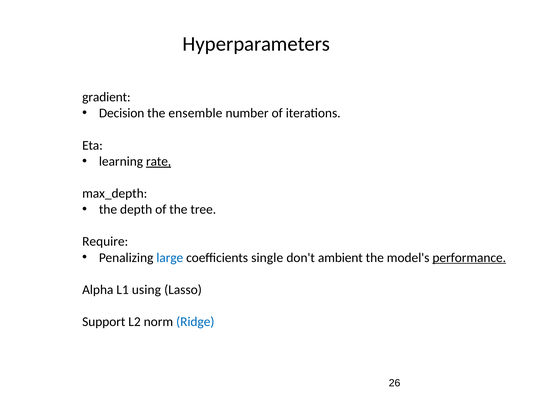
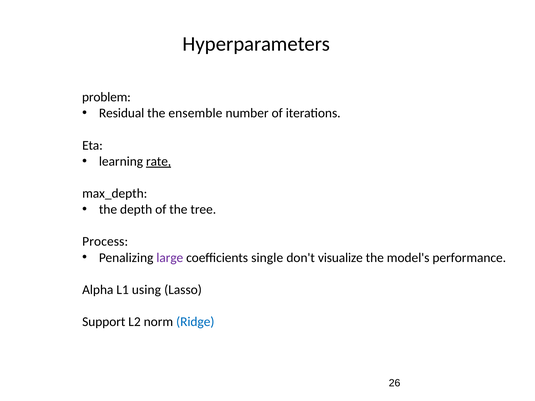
gradient: gradient -> problem (106, 97)
Decision: Decision -> Residual (122, 113)
Require: Require -> Process (105, 242)
large colour: blue -> purple (170, 258)
ambient: ambient -> visualize (340, 258)
performance underline: present -> none (469, 258)
